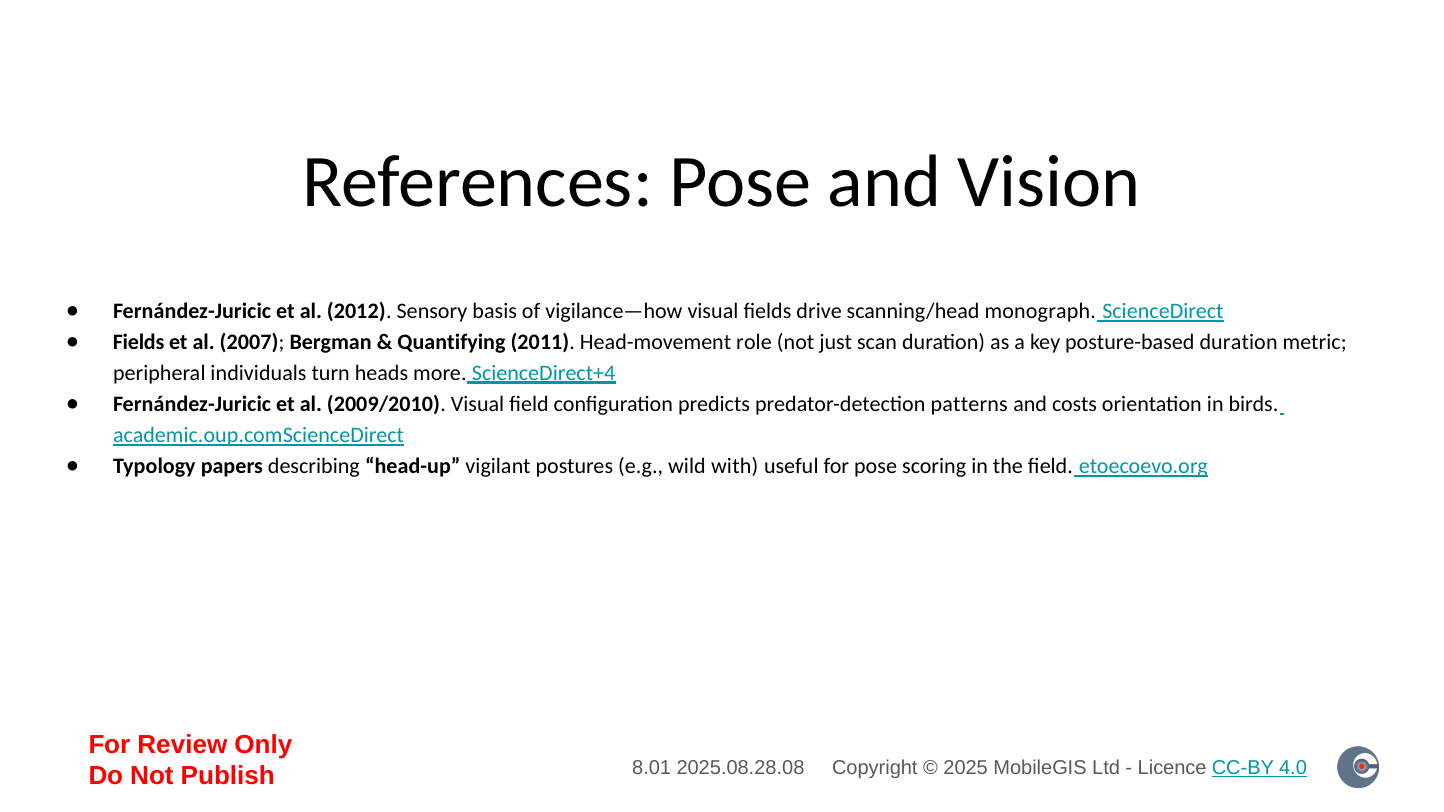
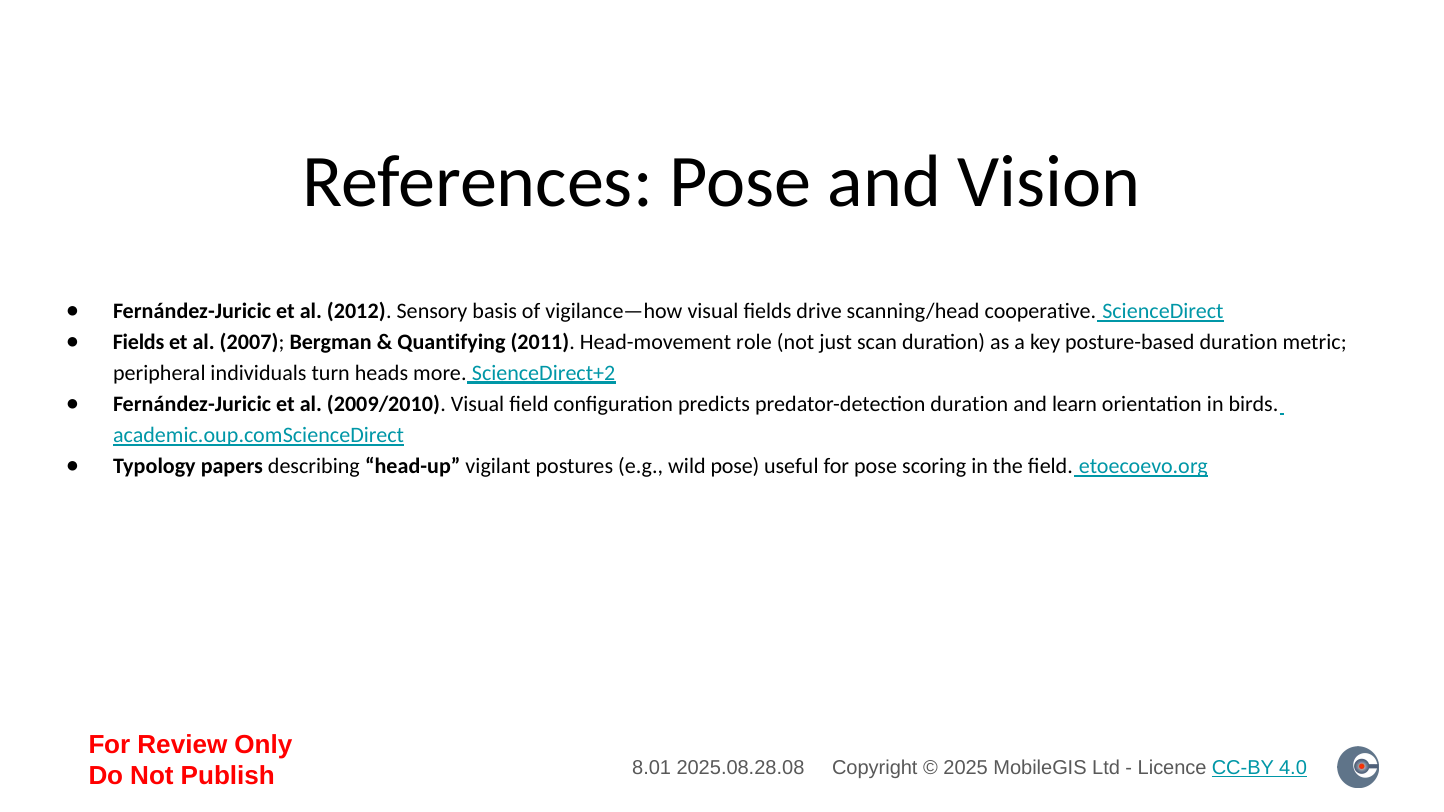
monograph: monograph -> cooperative (1040, 311)
ScienceDirect+4: ScienceDirect+4 -> ScienceDirect+2 (544, 373)
predator-detection patterns: patterns -> duration (969, 404)
costs: costs -> learn (1074, 404)
wild with: with -> pose (735, 467)
